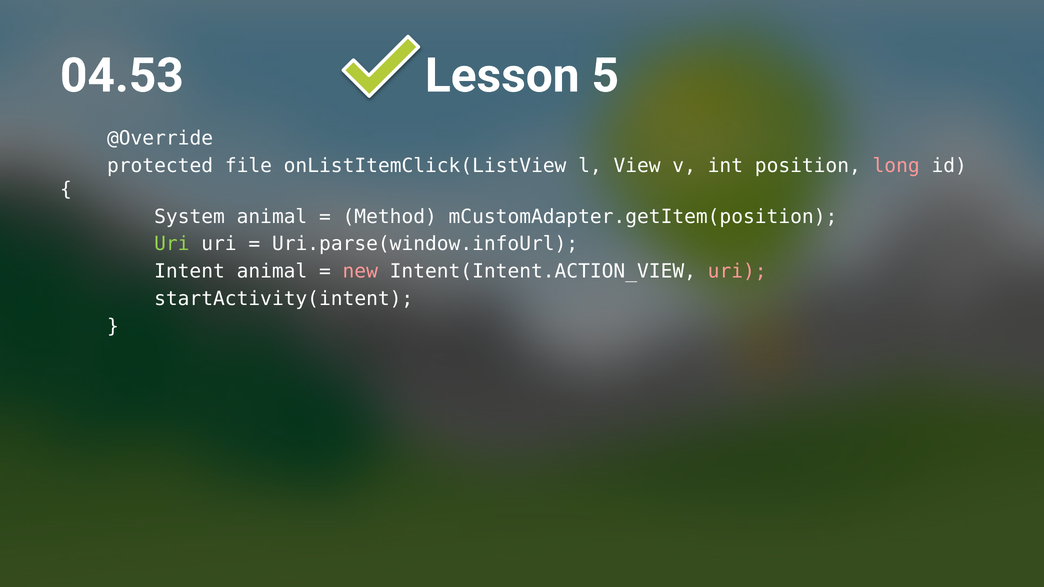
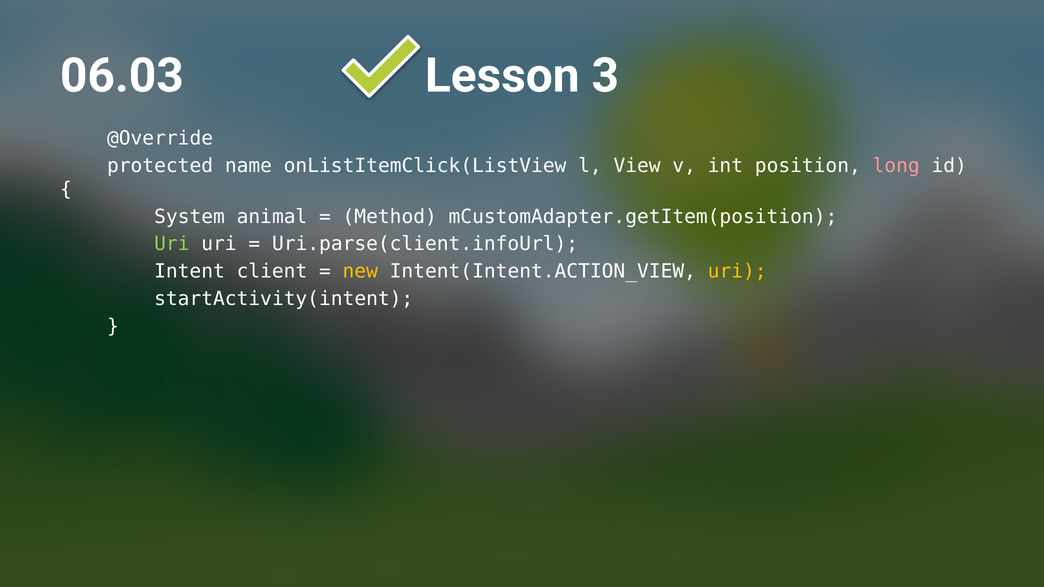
04.53: 04.53 -> 06.03 (122, 76)
5: 5 -> 3 (605, 76)
file: file -> name (248, 166)
Uri.parse(window.infoUrl: Uri.parse(window.infoUrl -> Uri.parse(client.infoUrl (425, 244)
Intent animal: animal -> client (272, 272)
new colour: pink -> yellow (360, 272)
uri colour: pink -> yellow (737, 272)
